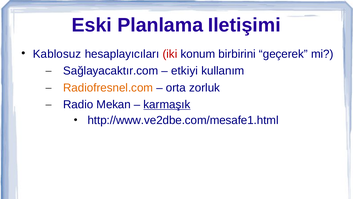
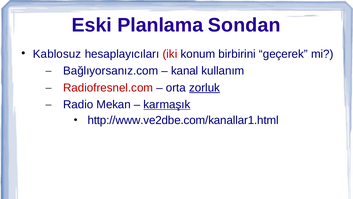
Iletişimi: Iletişimi -> Sondan (244, 25)
Sağlayacaktır.com: Sağlayacaktır.com -> Bağlıyorsanız.com (111, 71)
etkiyi: etkiyi -> kanal (185, 71)
Radiofresnel.com colour: orange -> red (108, 88)
zorluk underline: none -> present (205, 88)
http://www.ve2dbe.com/mesafe1.html: http://www.ve2dbe.com/mesafe1.html -> http://www.ve2dbe.com/kanallar1.html (183, 120)
